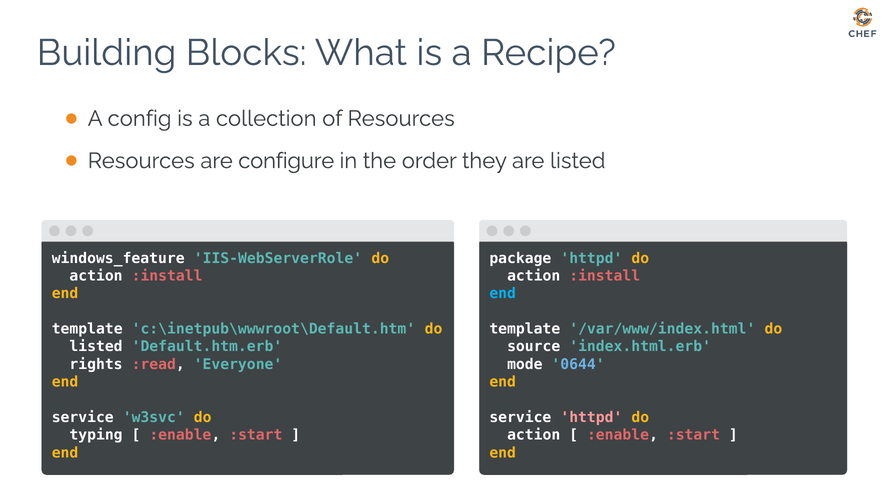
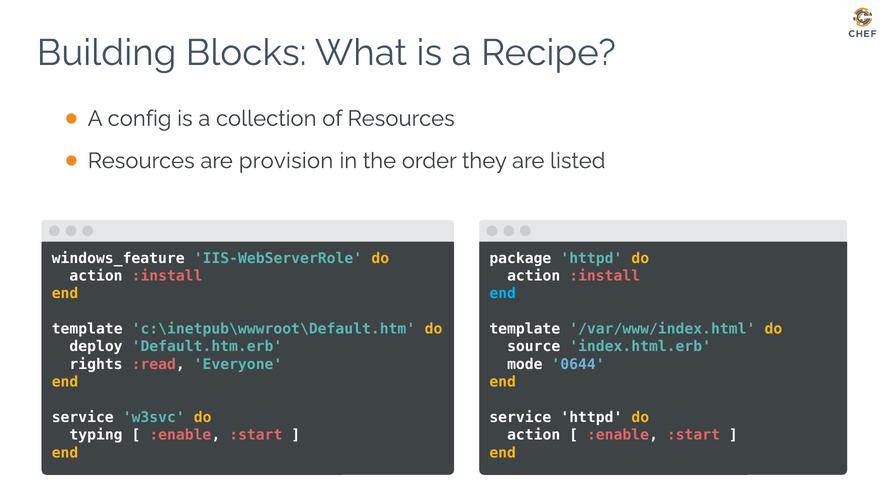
configure: configure -> provision (286, 161)
listed: listed -> deploy (96, 347)
httpd colour: pink -> white (591, 418)
